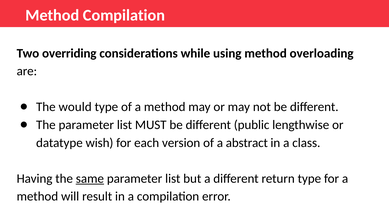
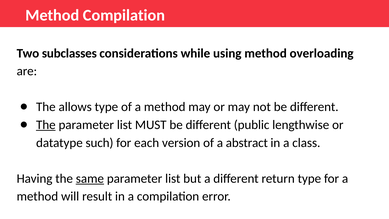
overriding: overriding -> subclasses (69, 53)
would: would -> allows (75, 107)
The underline: none -> present (46, 125)
wish: wish -> such (99, 143)
